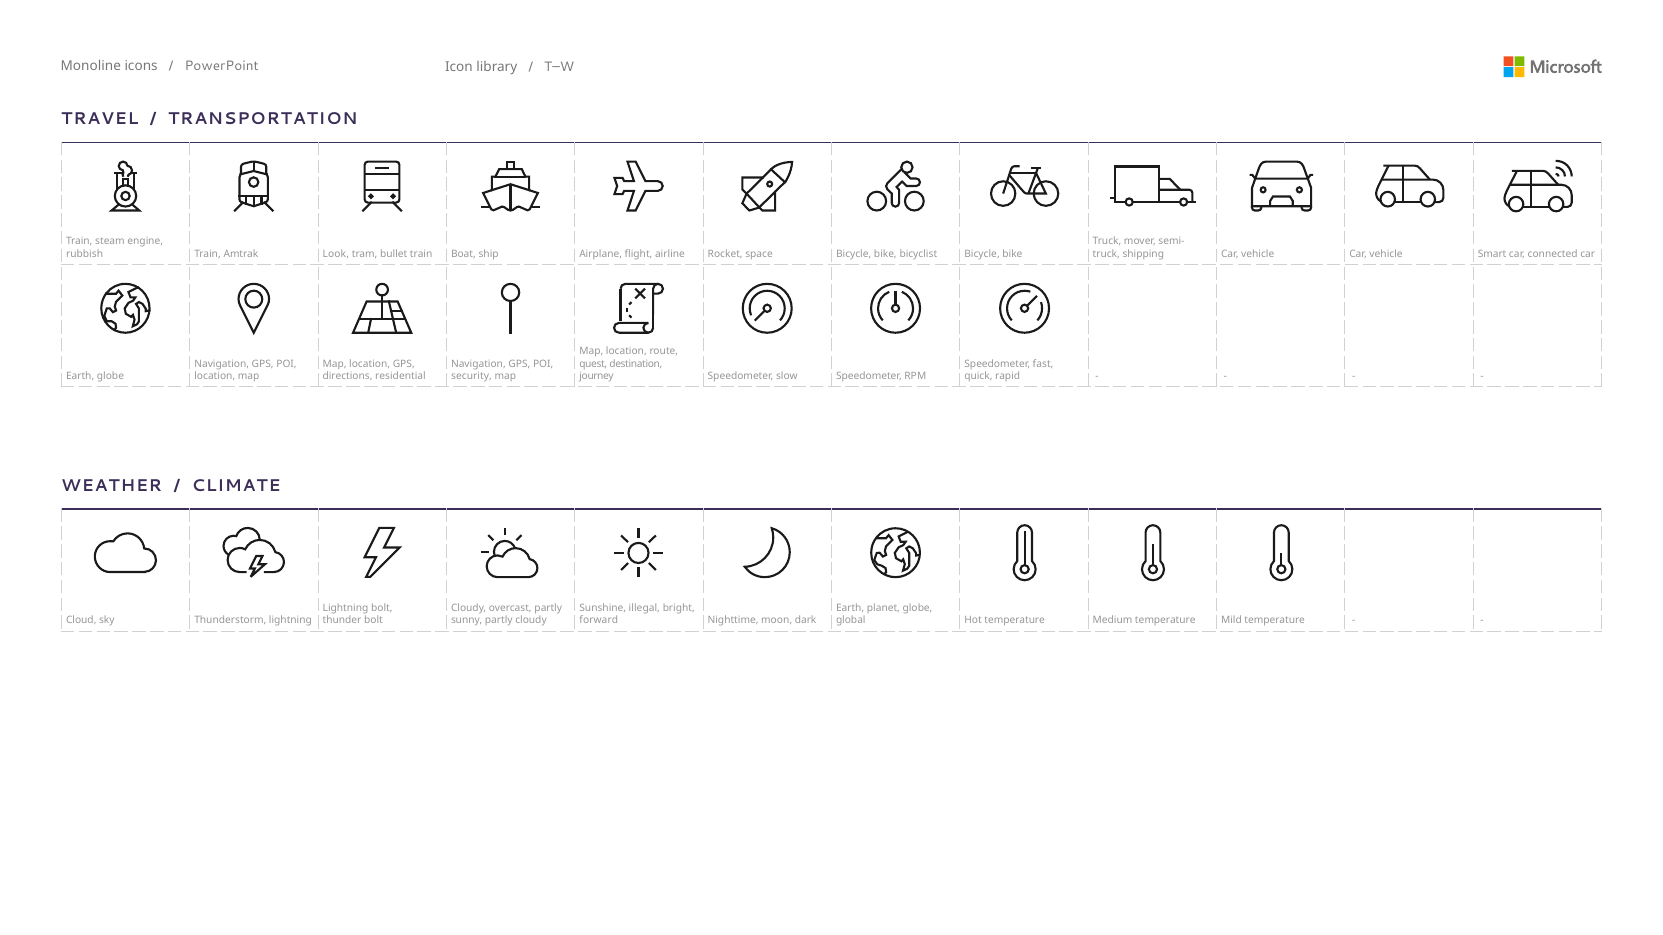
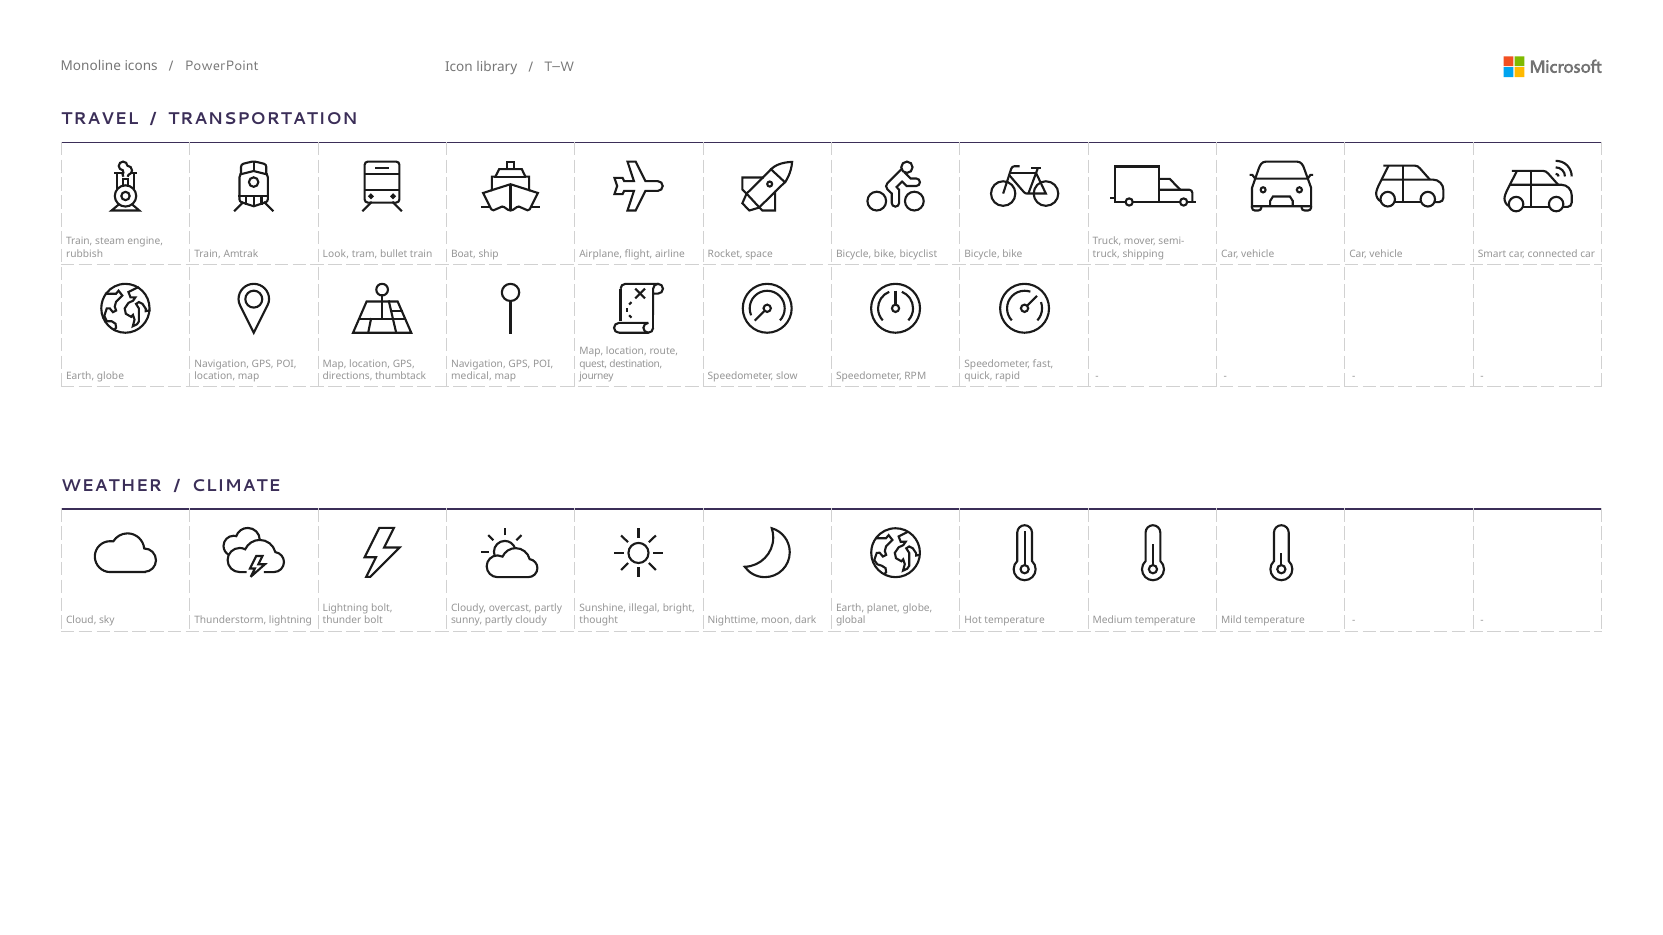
residential: residential -> thumbtack (401, 376)
security: security -> medical (471, 376)
forward: forward -> thought (599, 621)
